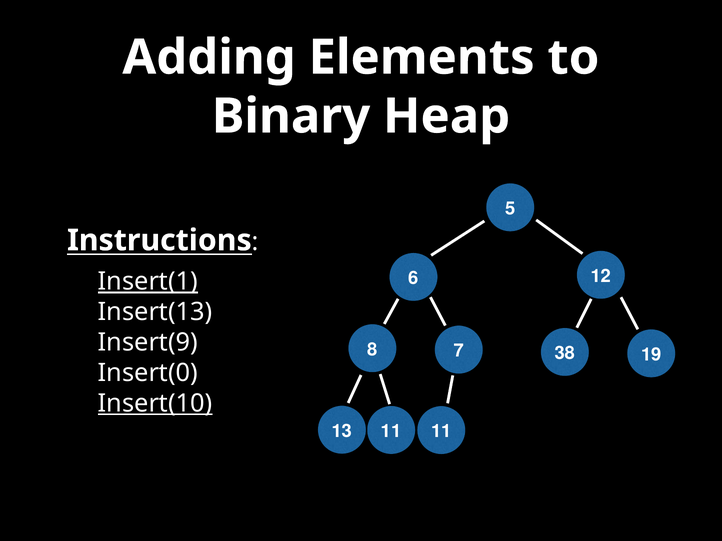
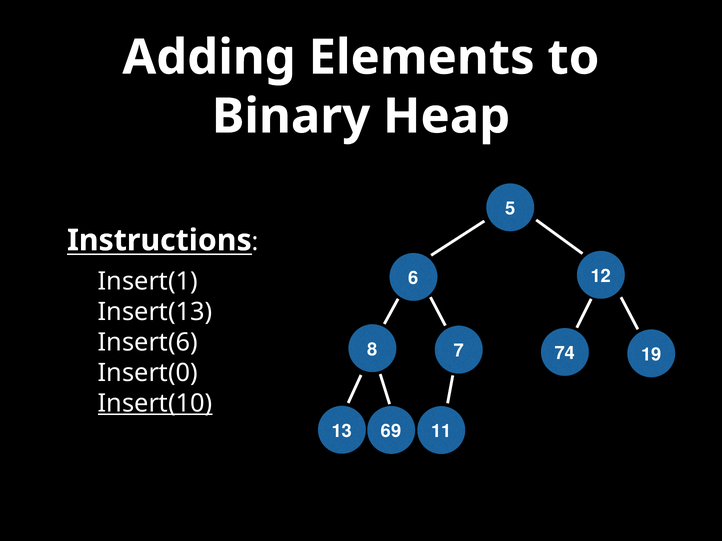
Insert(1 underline: present -> none (148, 282)
Insert(9: Insert(9 -> Insert(6 (148, 343)
38: 38 -> 74 (565, 354)
13 11: 11 -> 69 (391, 432)
